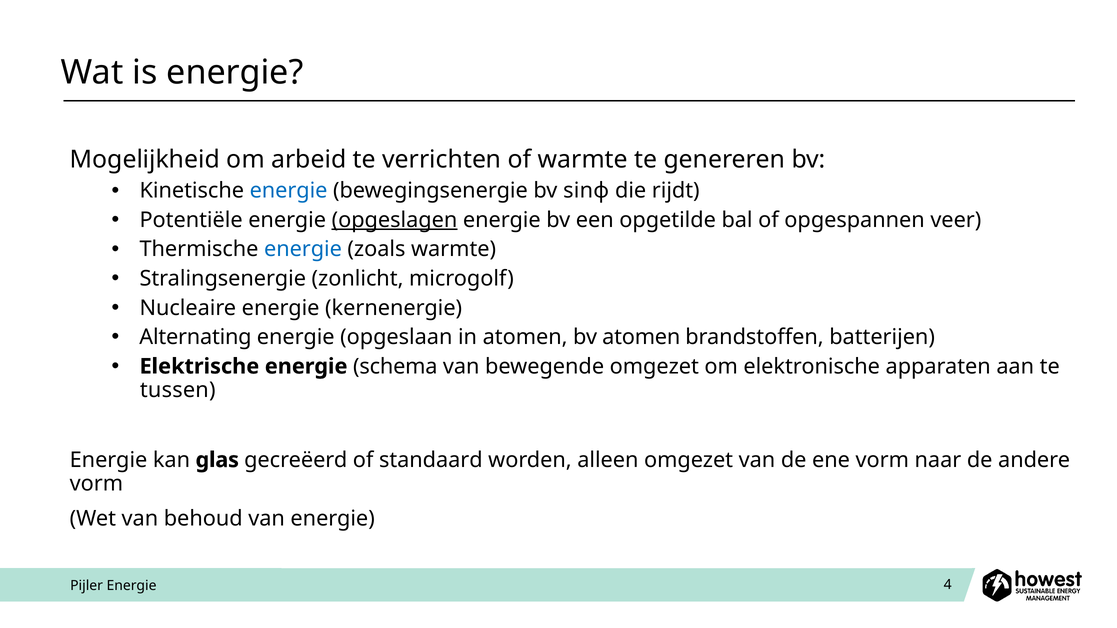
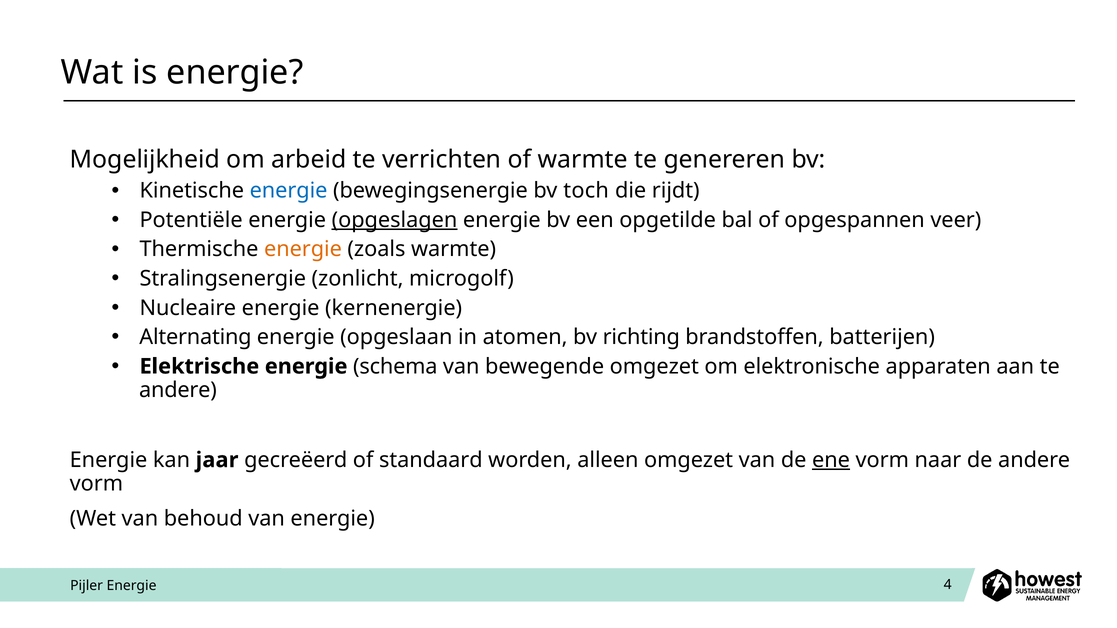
sinϕ: sinϕ -> toch (586, 191)
energie colour: blue -> orange (303, 249)
bv atomen: atomen -> richting (641, 337)
tussen: tussen -> andere (178, 390)
glas: glas -> jaar (217, 460)
ene underline: none -> present (831, 460)
